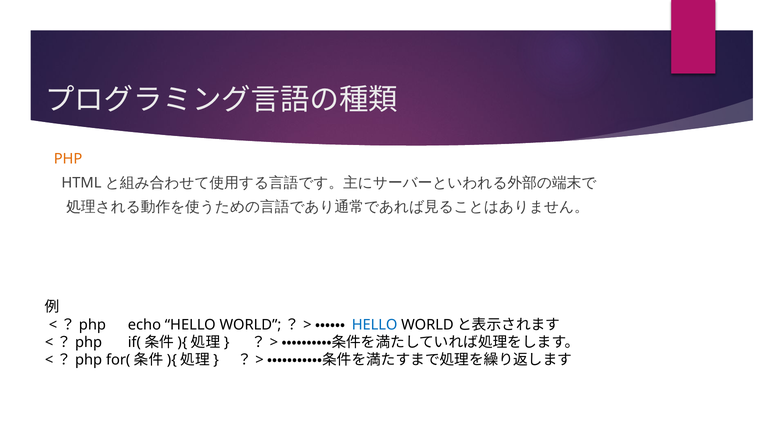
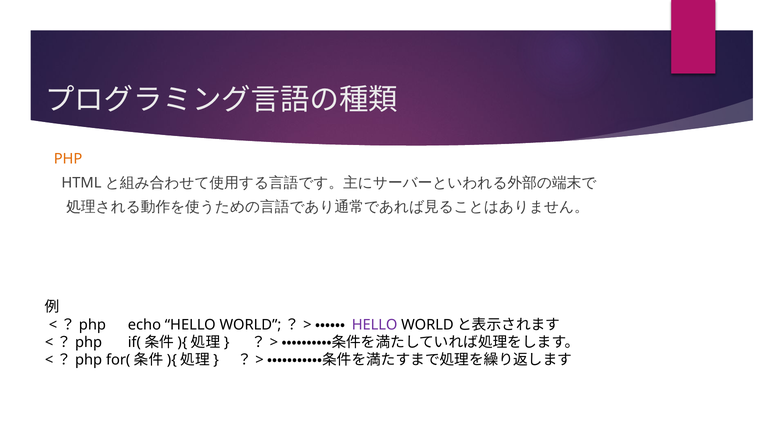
HELLO colour: blue -> purple (375, 325)
